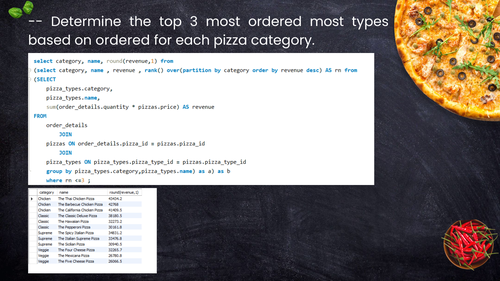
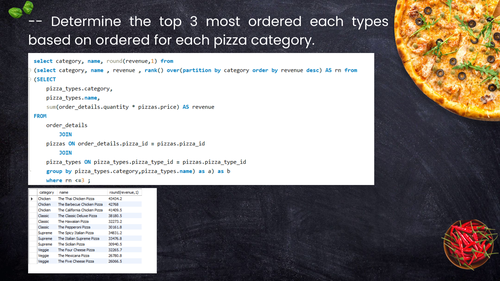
ordered most: most -> each (327, 22)
